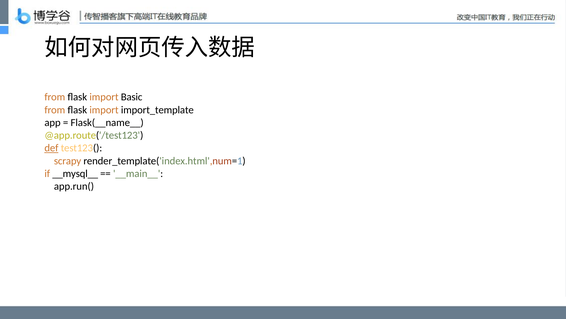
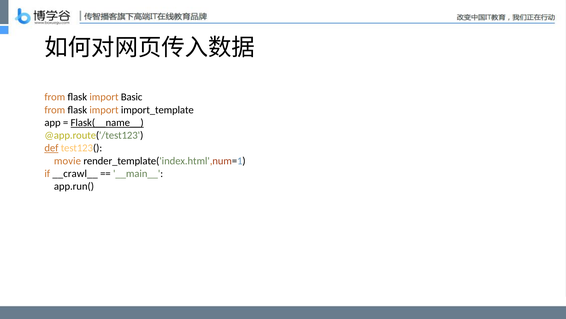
Flask(__name__ underline: none -> present (107, 122)
scrapy: scrapy -> movie (67, 161)
__mysql__: __mysql__ -> __crawl__ (75, 173)
